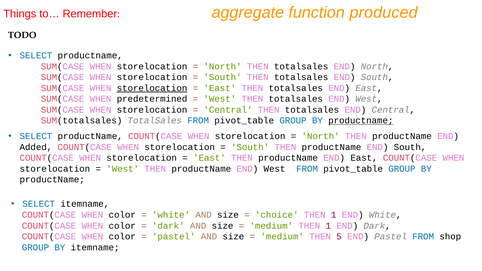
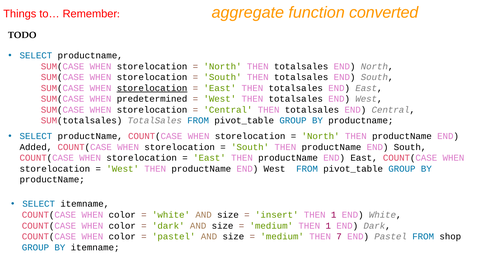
produced: produced -> converted (384, 13)
productname underline: present -> none (361, 121)
choice: choice -> insert (277, 215)
5: 5 -> 7 (339, 237)
